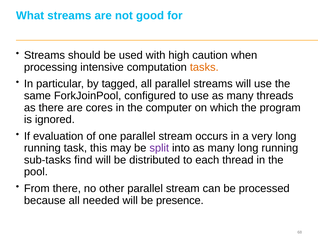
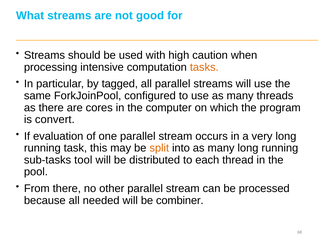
ignored: ignored -> convert (55, 120)
split colour: purple -> orange (159, 148)
find: find -> tool (83, 160)
presence: presence -> combiner (180, 201)
